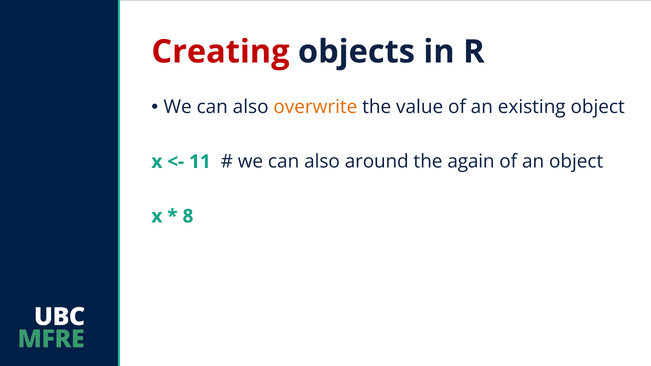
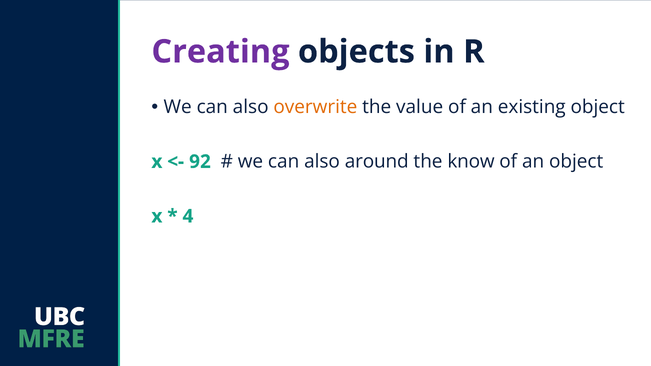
Creating colour: red -> purple (220, 52)
11: 11 -> 92 (200, 162)
again: again -> know (471, 162)
8: 8 -> 4 (188, 216)
